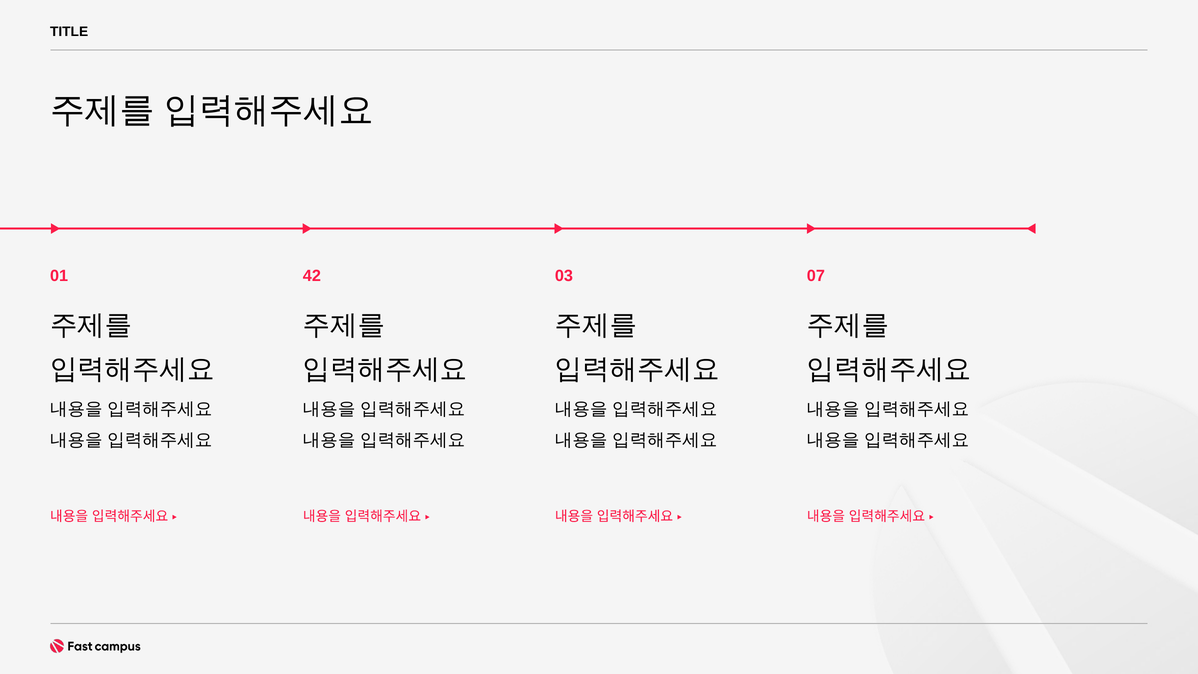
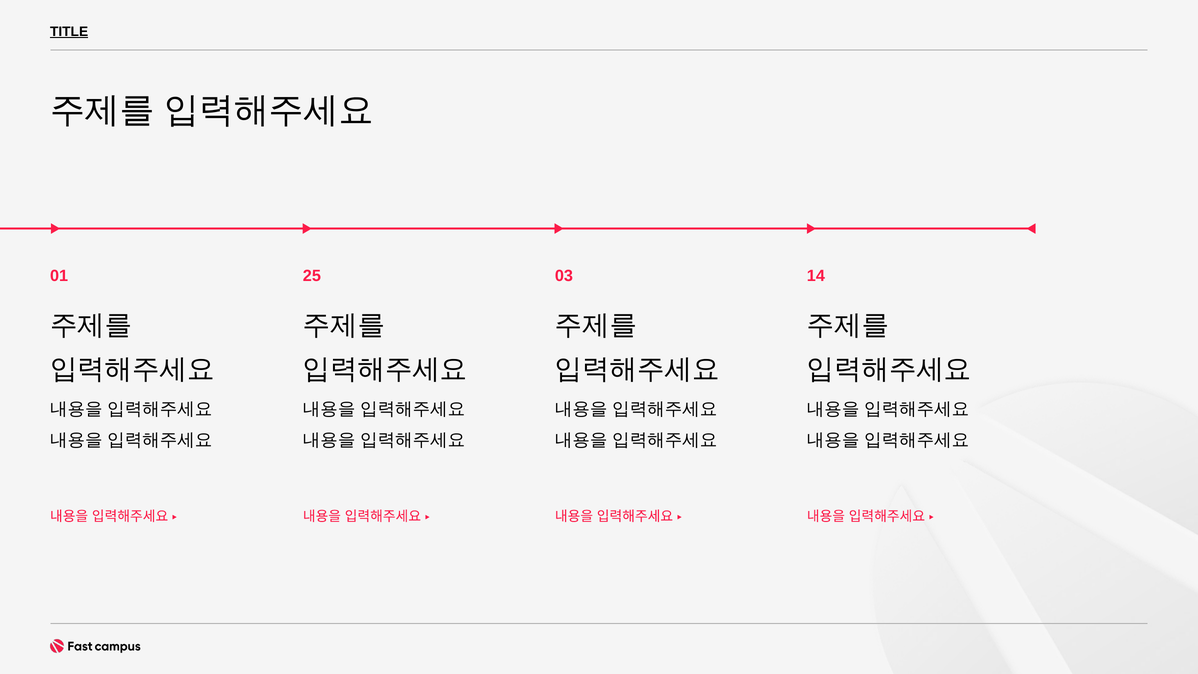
TITLE underline: none -> present (69, 32)
42: 42 -> 25 (312, 276)
07: 07 -> 14 (816, 276)
